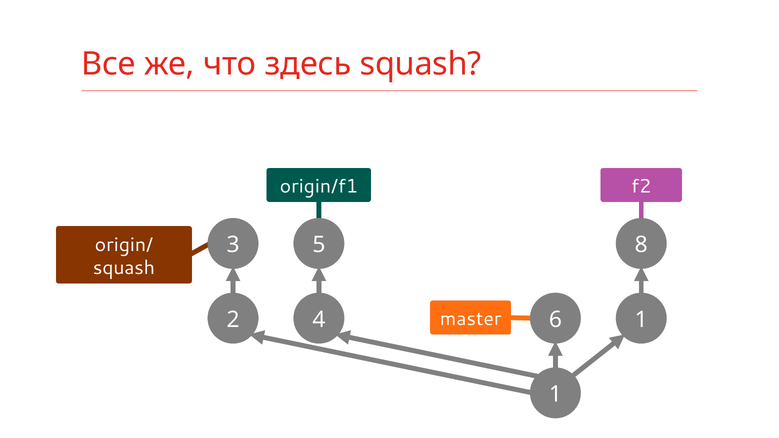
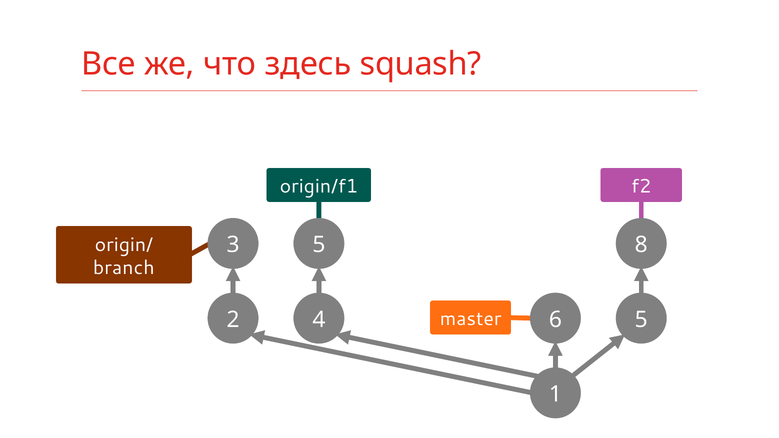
squash: squash -> branch (124, 268)
master 1: 1 -> 5 (641, 320)
